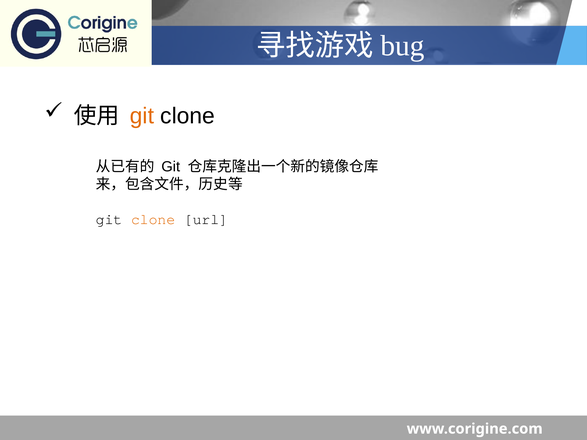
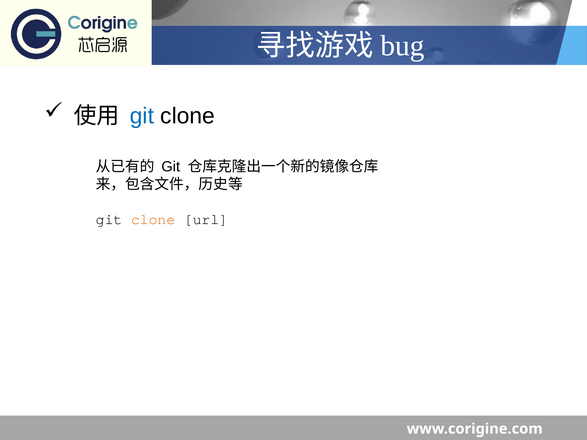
git colour: orange -> blue (142, 116)
